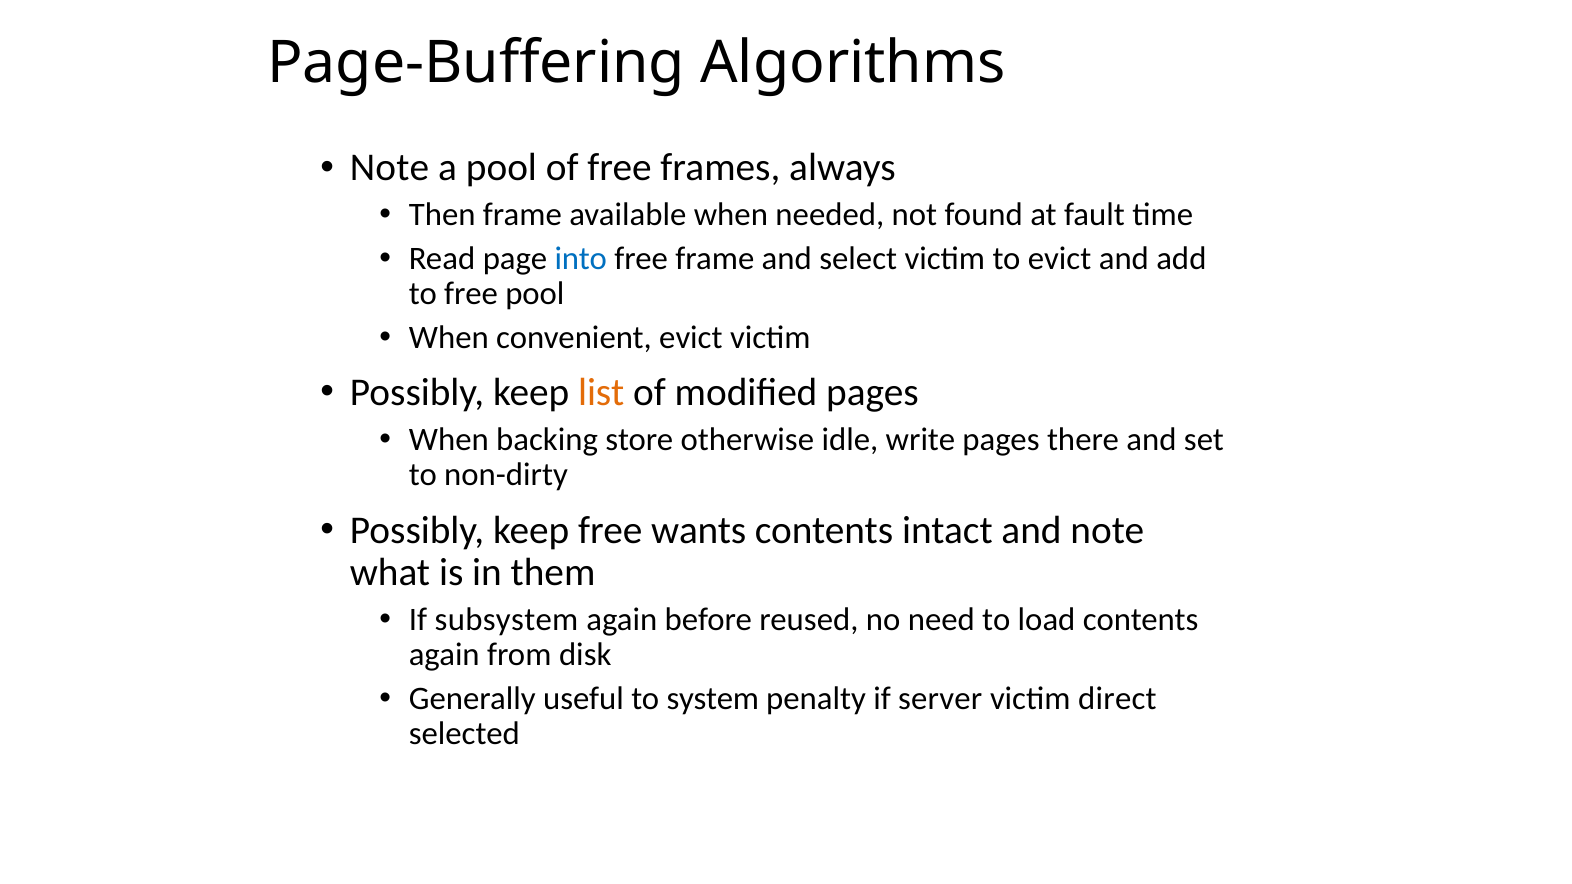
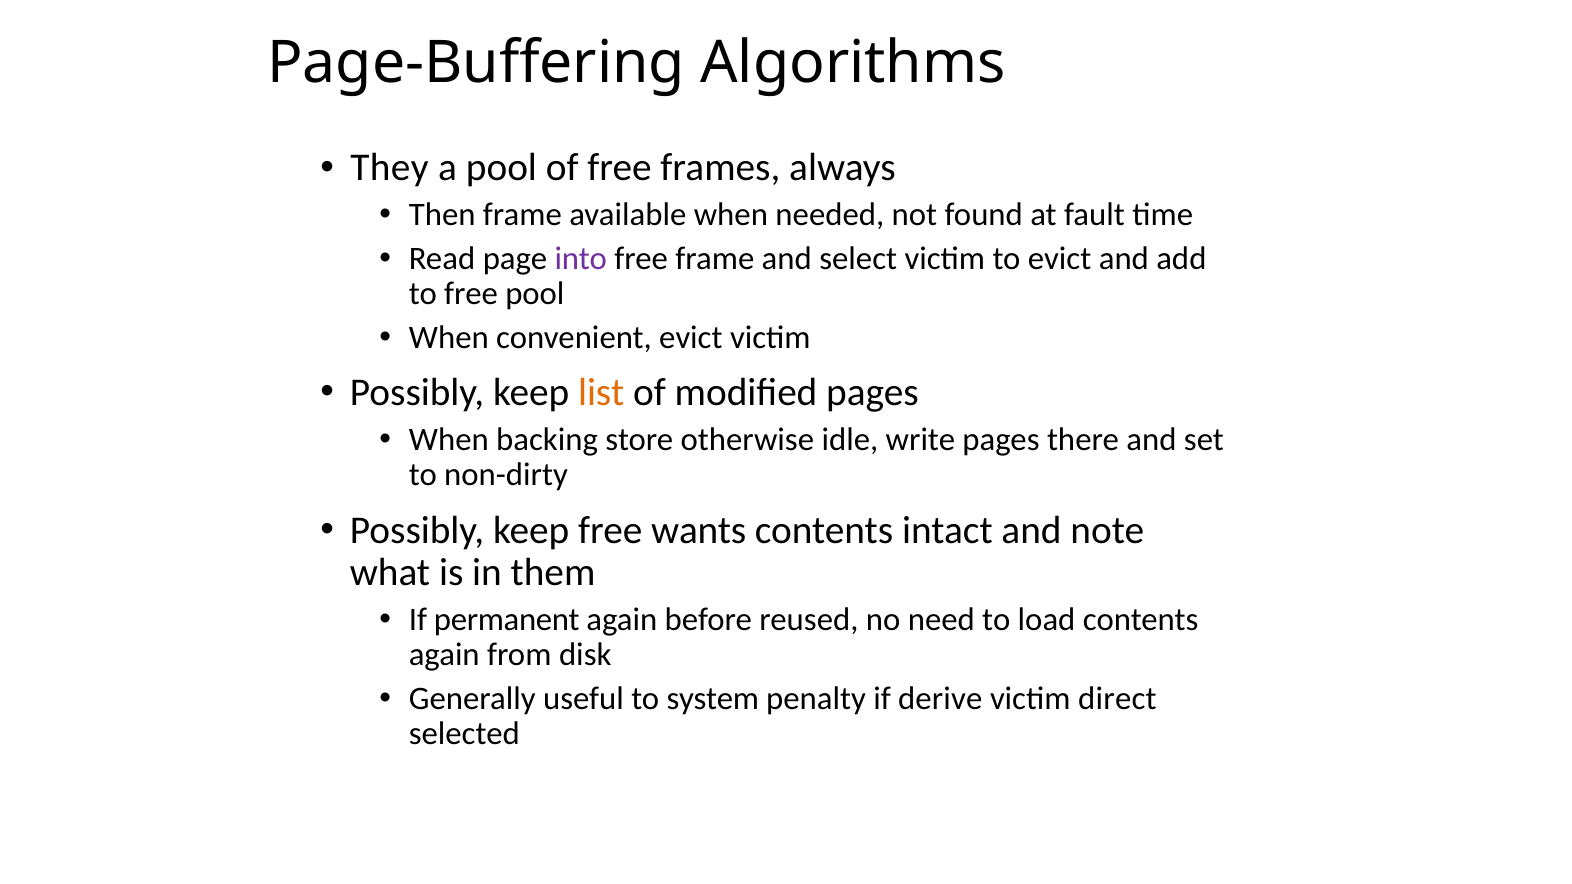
Note: Note -> They (389, 168)
into colour: blue -> purple (581, 259)
subsystem: subsystem -> permanent (507, 620)
server: server -> derive (940, 699)
